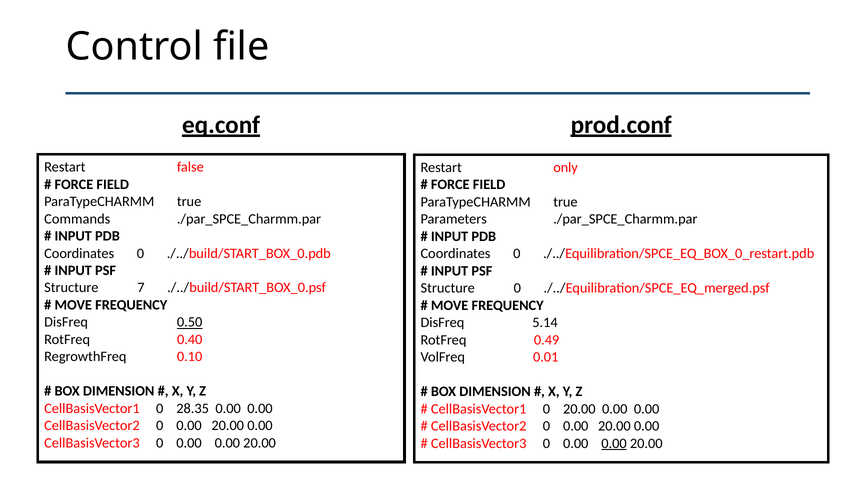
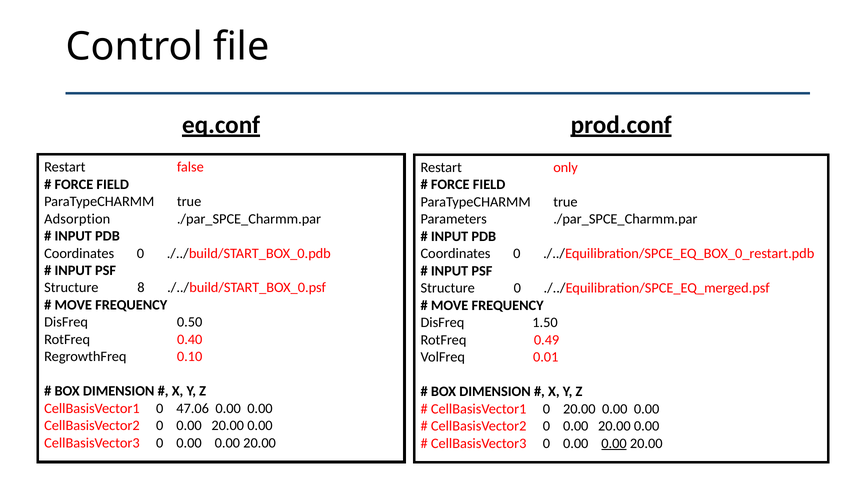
Commands: Commands -> Adsorption (77, 219)
7: 7 -> 8 (141, 288)
0.50 underline: present -> none (190, 322)
5.14: 5.14 -> 1.50 (545, 323)
28.35: 28.35 -> 47.06 (193, 409)
